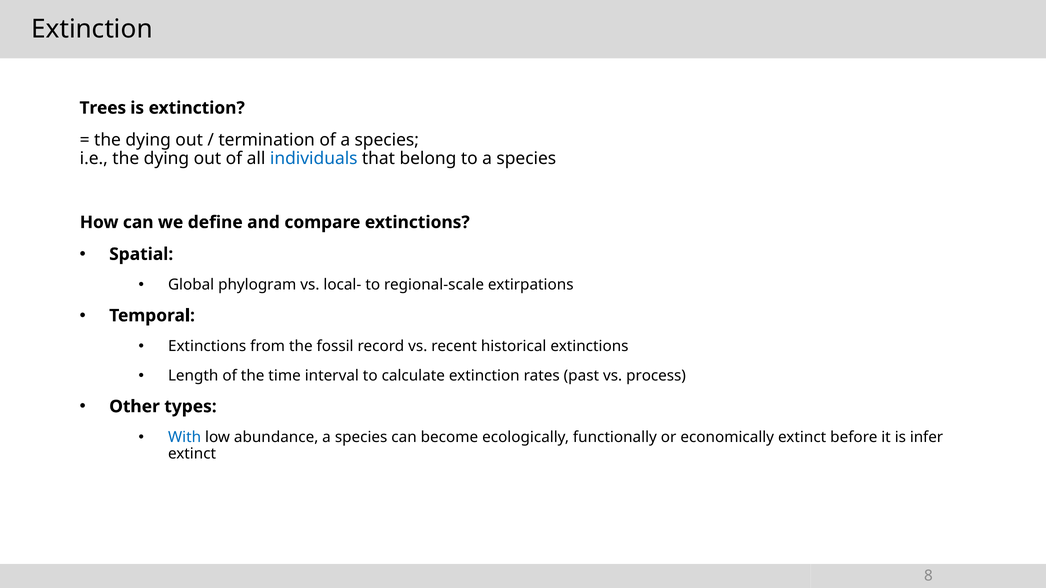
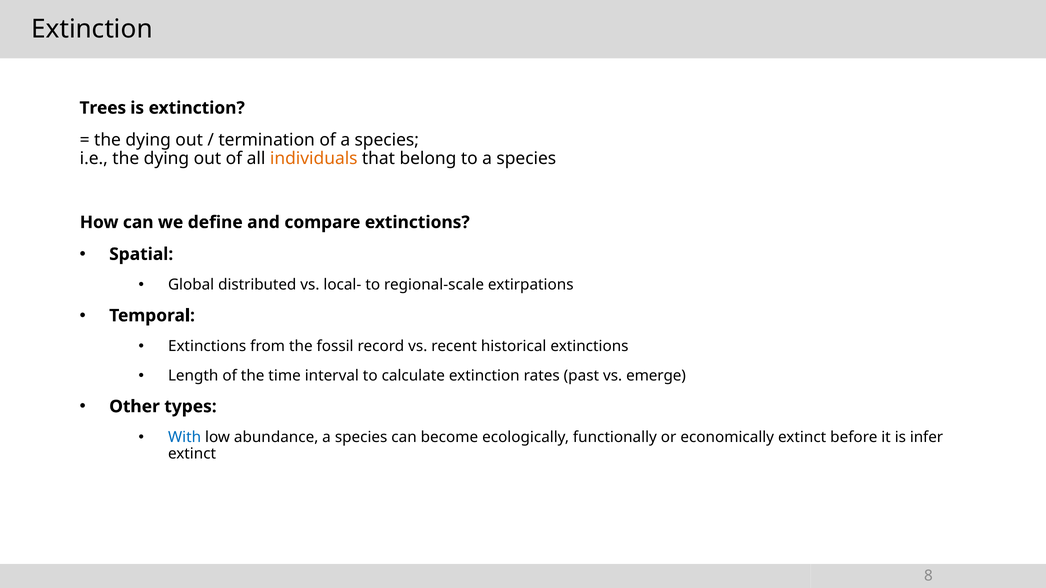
individuals colour: blue -> orange (314, 159)
phylogram: phylogram -> distributed (257, 285)
process: process -> emerge (656, 376)
